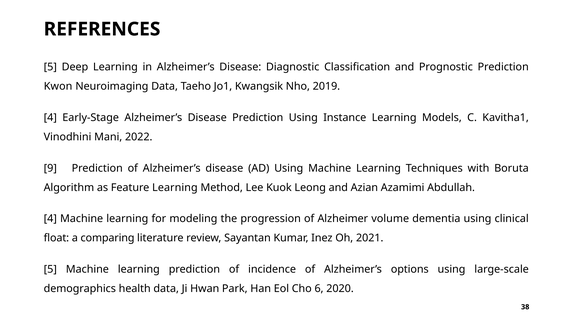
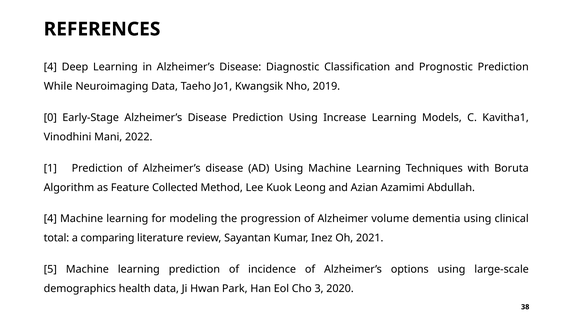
5: 5 -> 4 (50, 67)
Kwon: Kwon -> While (58, 86)
4: 4 -> 0 (50, 118)
Instance: Instance -> Increase (345, 118)
9: 9 -> 1 (50, 168)
Feature Learning: Learning -> Collected (175, 188)
float: float -> total (56, 238)
6: 6 -> 3 (319, 289)
